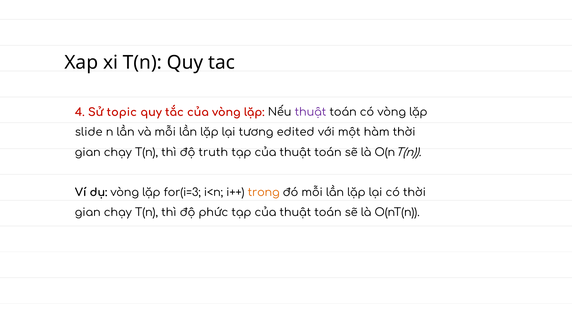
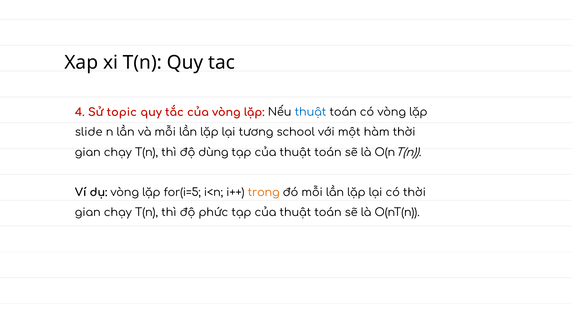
thuật colour: purple -> blue (310, 112)
edited: edited -> school (296, 132)
truth: truth -> dùng (213, 152)
for(i=3: for(i=3 -> for(i=5 (182, 192)
